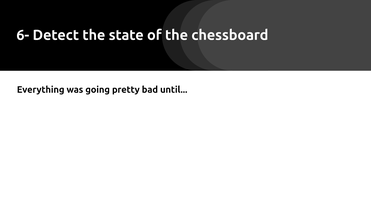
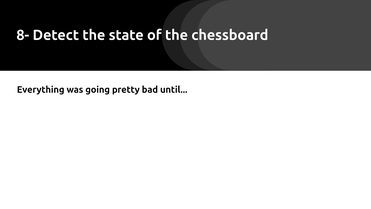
6-: 6- -> 8- (23, 35)
